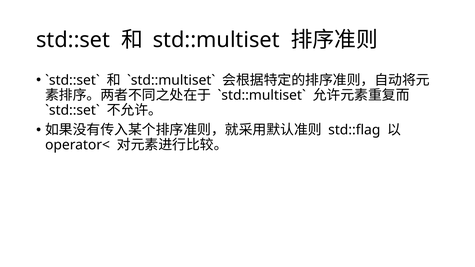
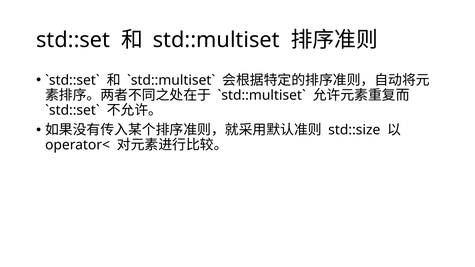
std::flag: std::flag -> std::size (354, 130)
